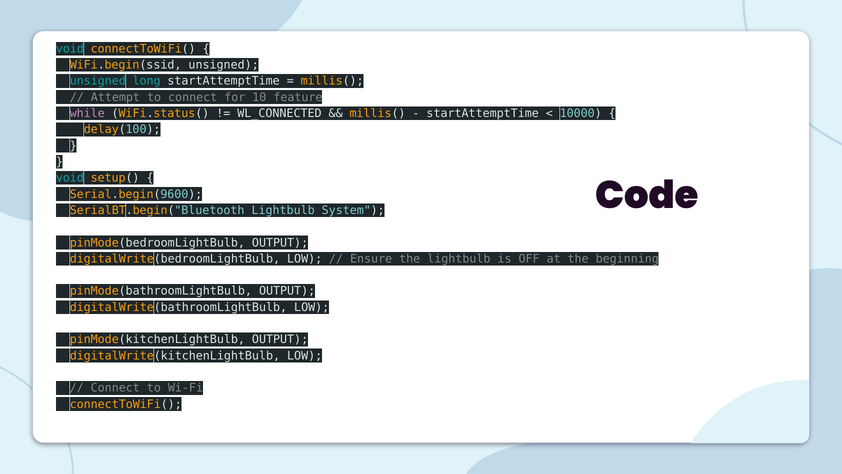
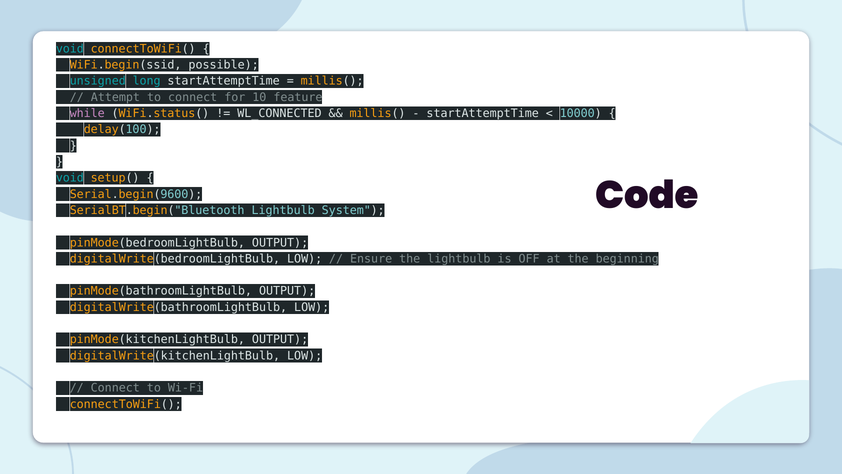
WiFi.begin(ssid unsigned: unsigned -> possible (224, 65)
